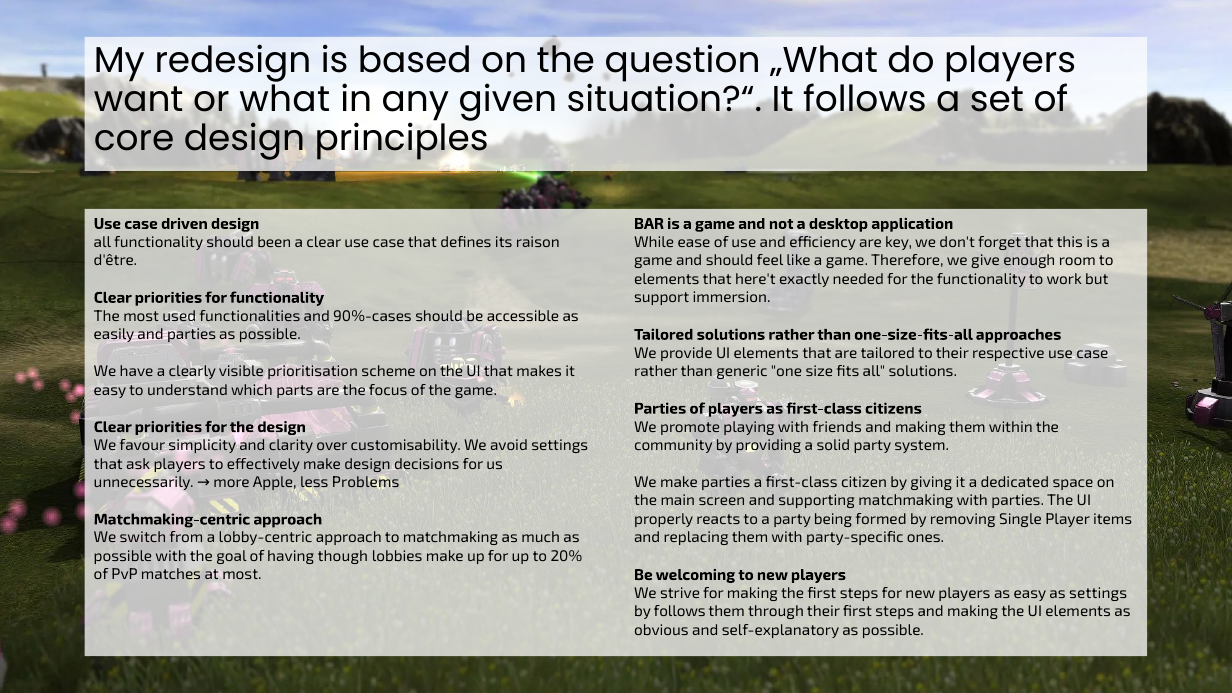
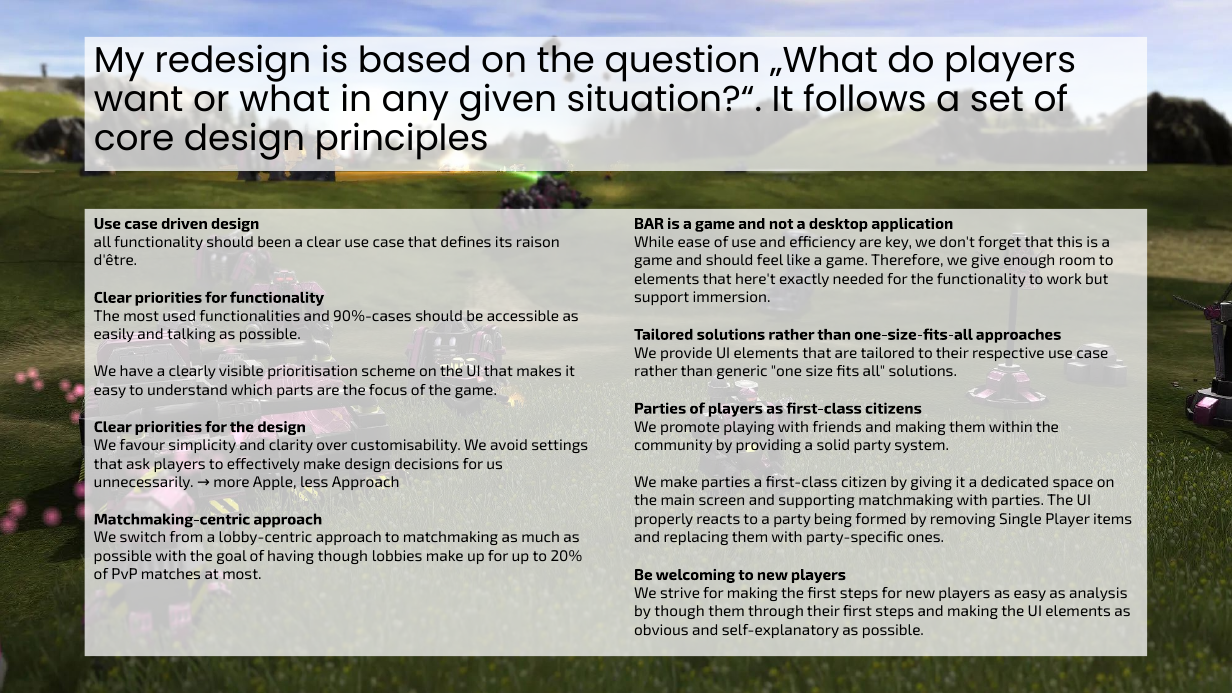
and parties: parties -> talking (191, 335)
less Problems: Problems -> Approach (366, 482)
as settings: settings -> analysis (1098, 593)
by follows: follows -> though (680, 612)
